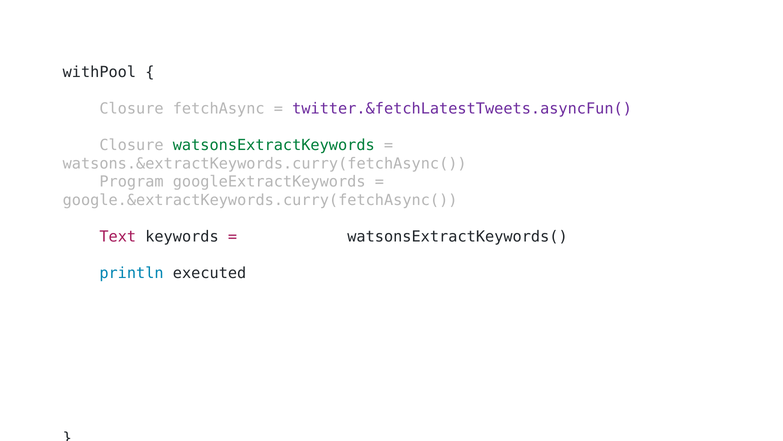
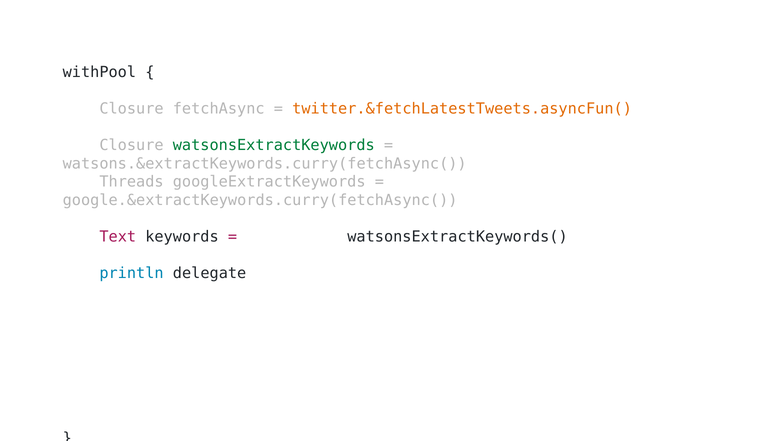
twitter.&fetchLatestTweets.asyncFun( colour: purple -> orange (462, 108)
Program: Program -> Threads (132, 182)
executed: executed -> delegate (210, 273)
